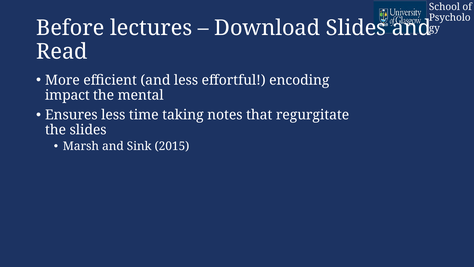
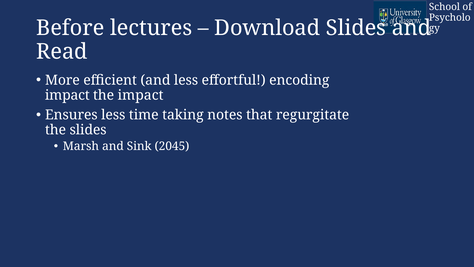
the mental: mental -> impact (141, 95)
2015: 2015 -> 2045 (172, 146)
